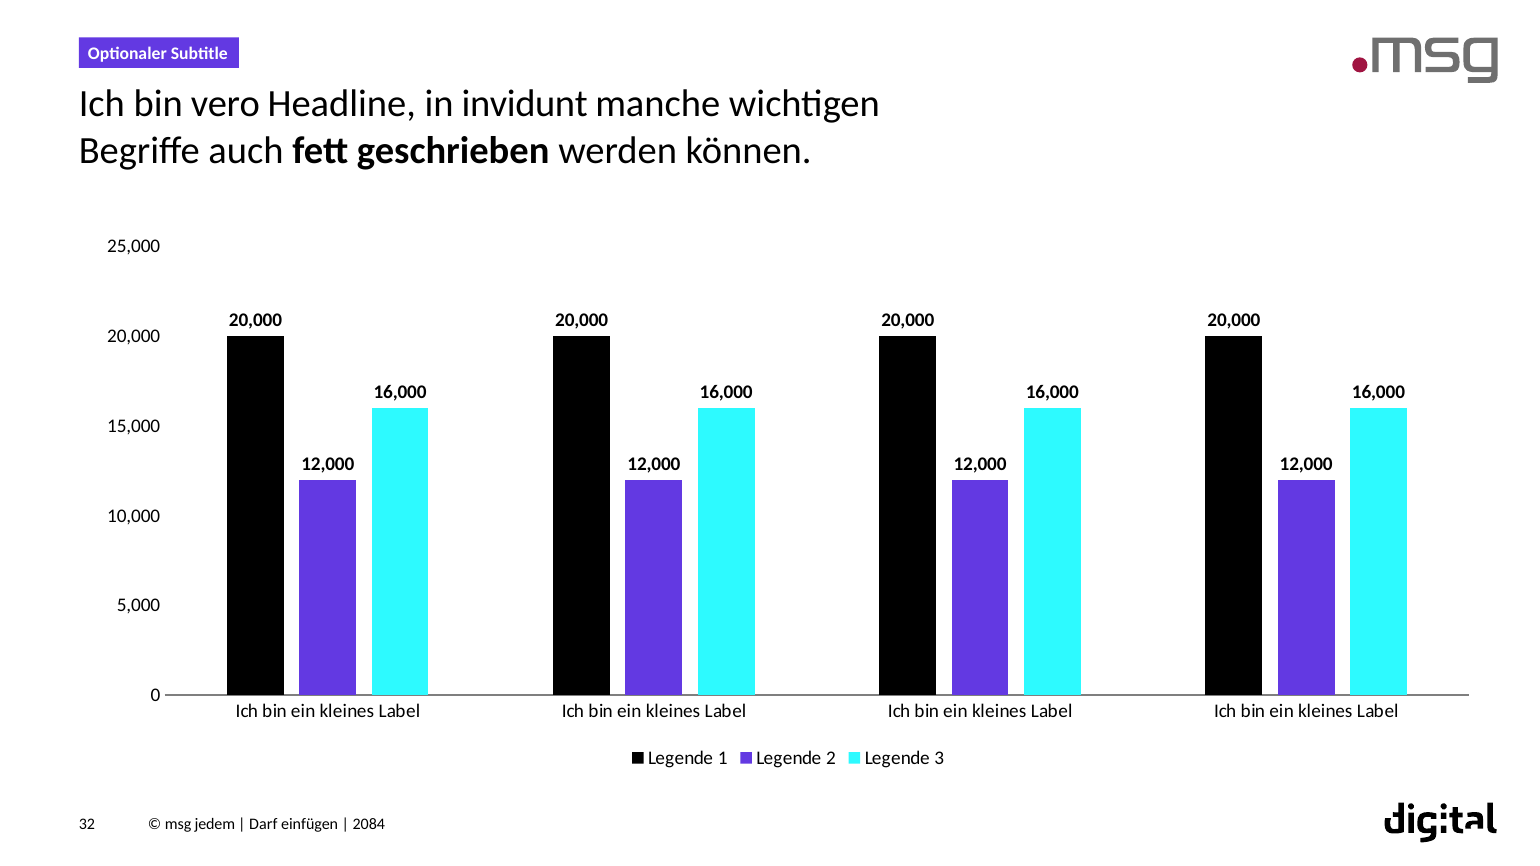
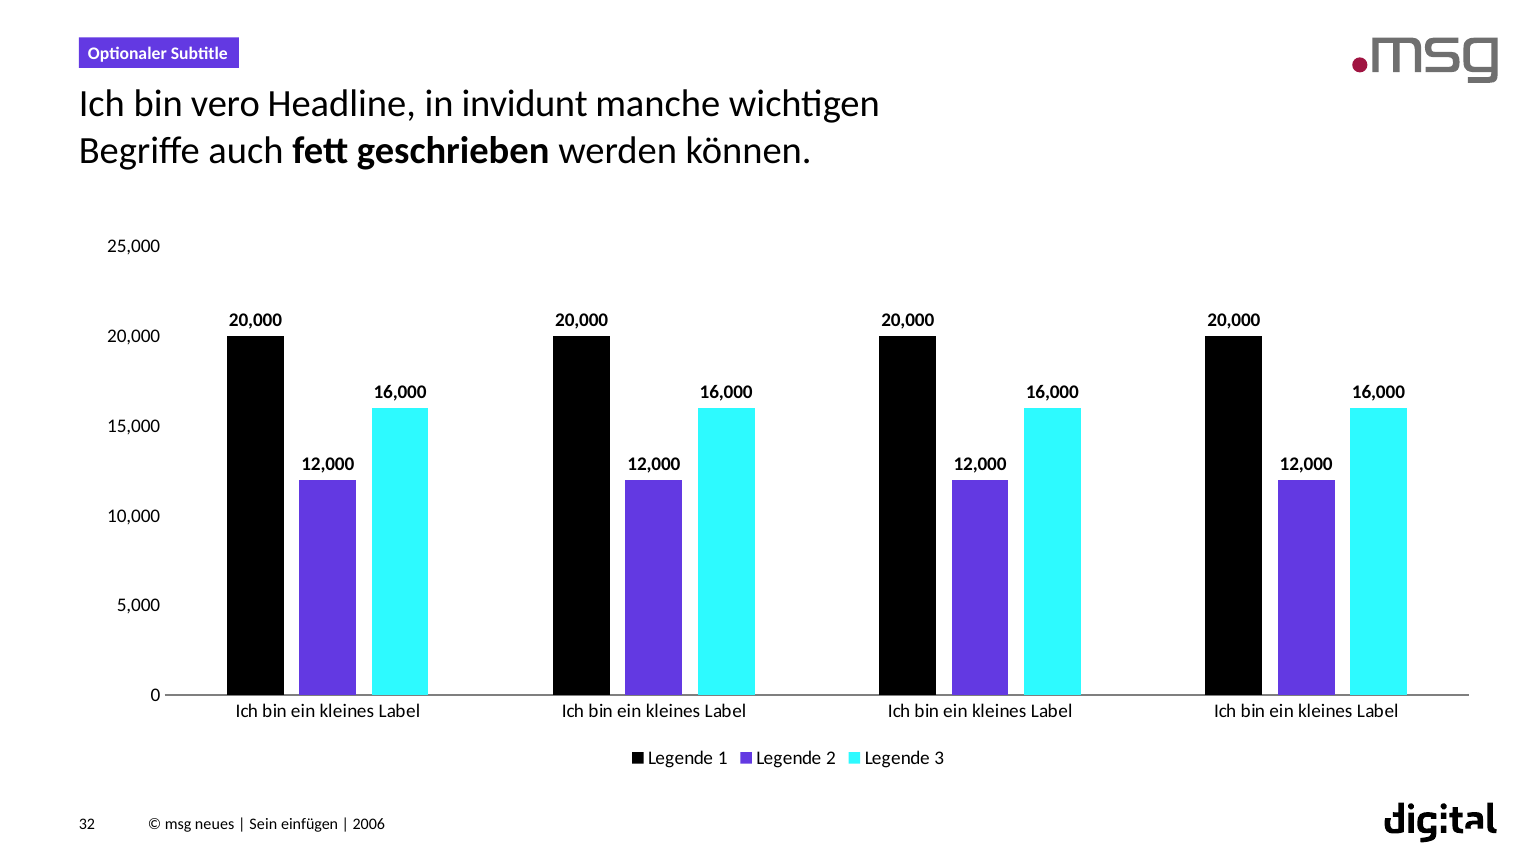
jedem: jedem -> neues (215, 825)
Darf: Darf -> Sein (263, 825)
2084: 2084 -> 2006 (369, 825)
